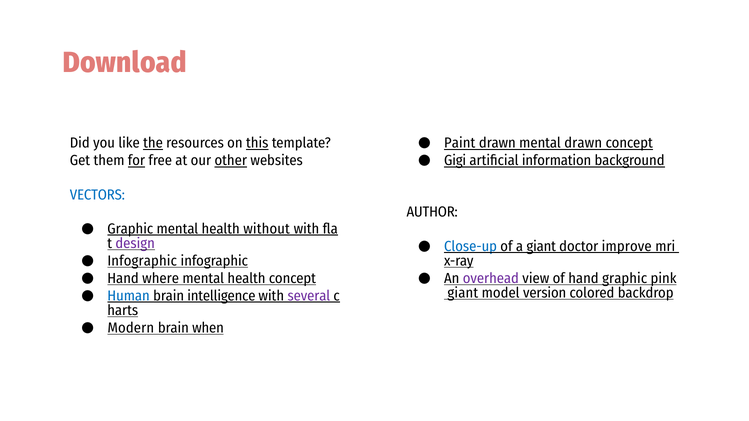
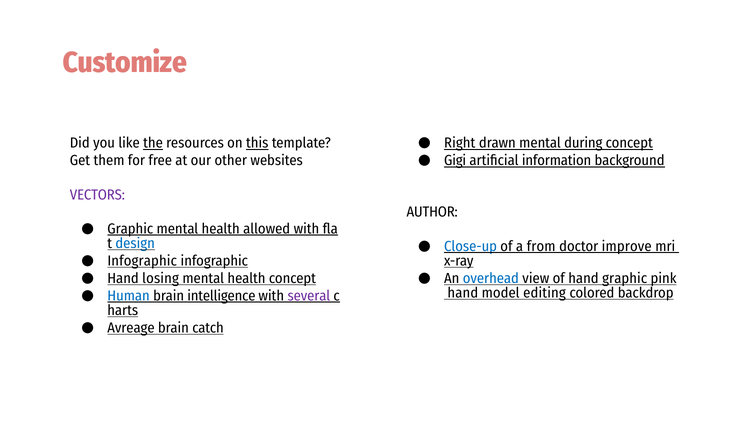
Download: Download -> Customize (125, 63)
Paint: Paint -> Right (460, 143)
mental drawn: drawn -> during (583, 143)
for underline: present -> none (136, 161)
other underline: present -> none (231, 161)
VECTORS colour: blue -> purple (97, 195)
without: without -> allowed (267, 229)
design colour: purple -> blue (135, 244)
a giant: giant -> from (541, 246)
where: where -> losing (161, 279)
overhead colour: purple -> blue (491, 279)
giant: giant -> hand (463, 293)
version: version -> editing (544, 293)
Modern: Modern -> Avreage (131, 328)
when: when -> catch (208, 328)
